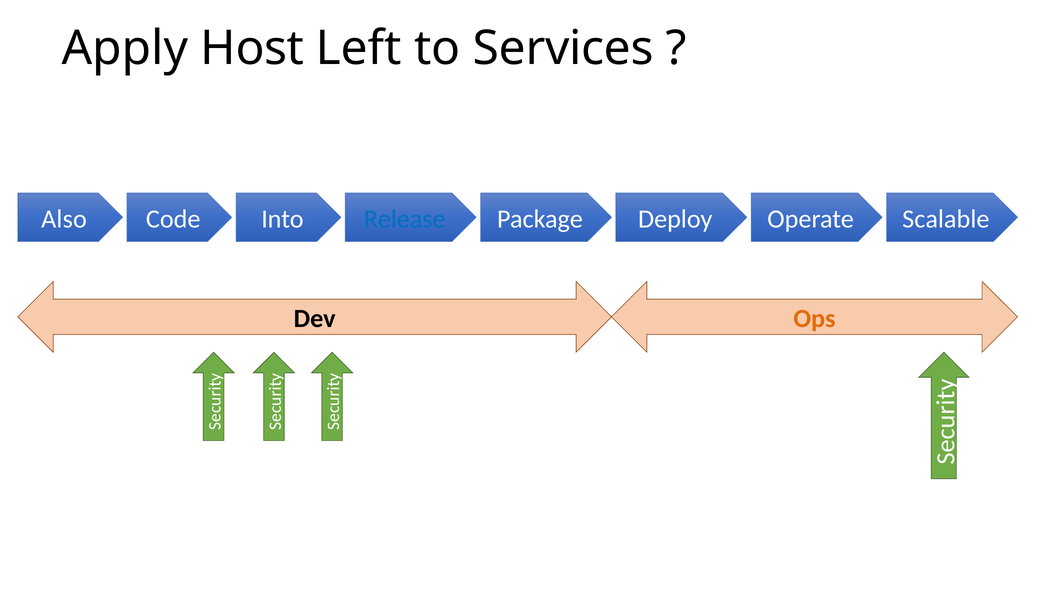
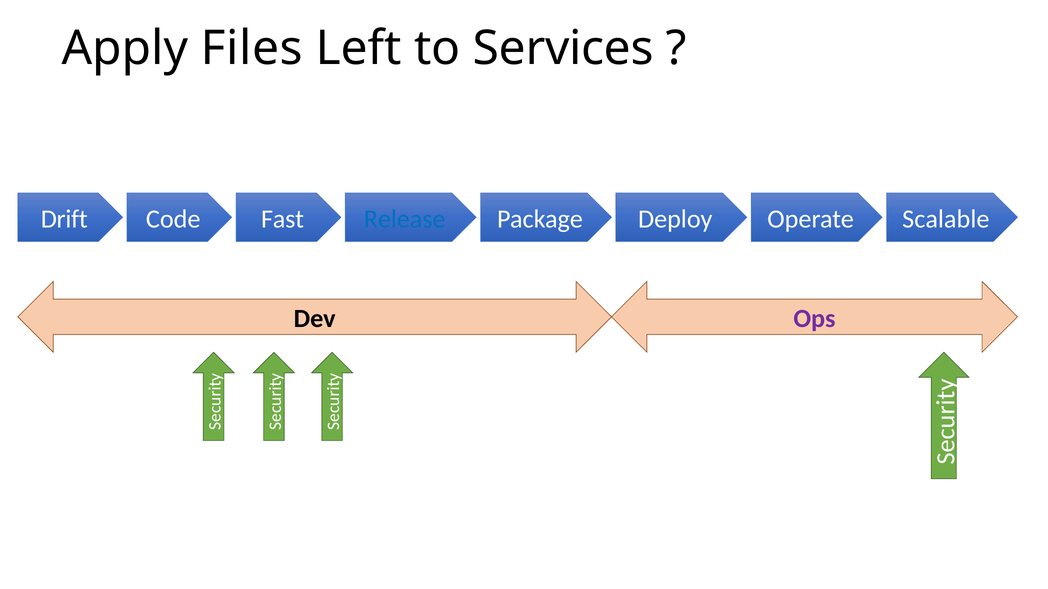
Host: Host -> Files (252, 48)
Also: Also -> Drift (64, 219)
Into: Into -> Fast (282, 219)
Ops colour: orange -> purple (814, 319)
